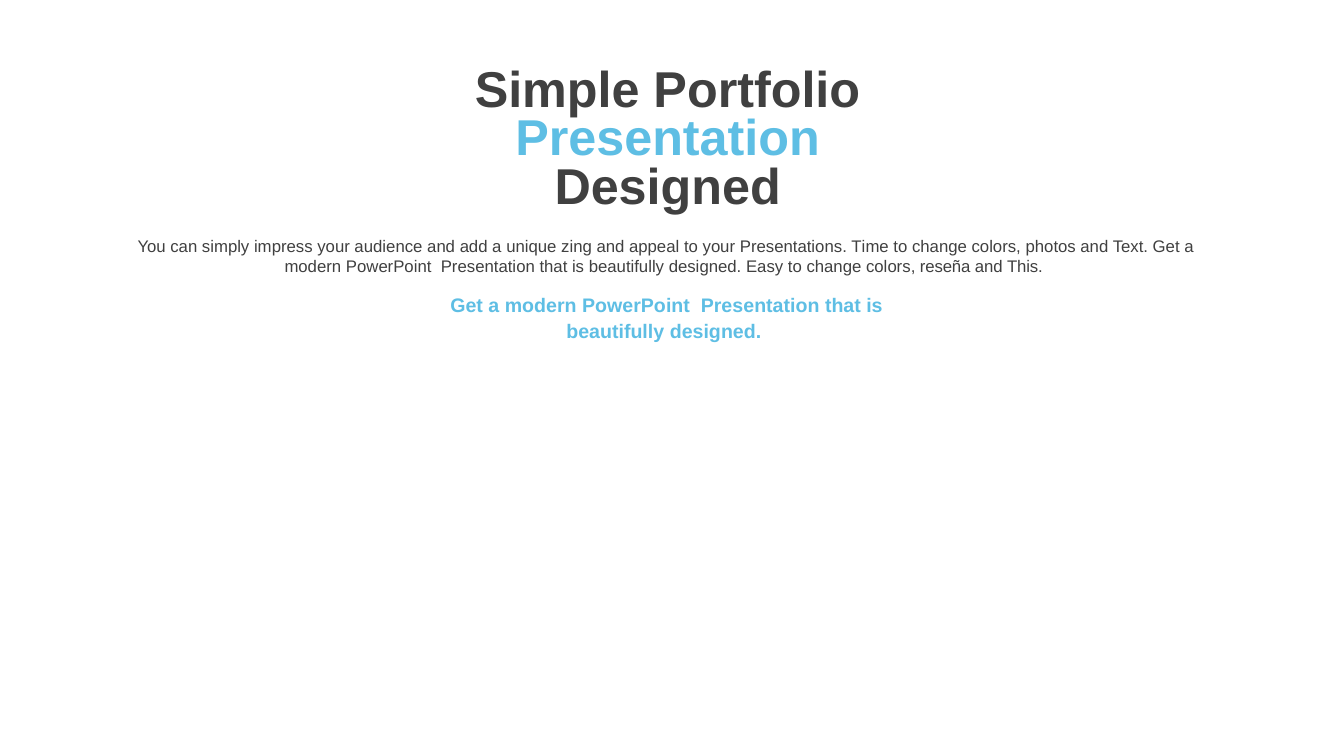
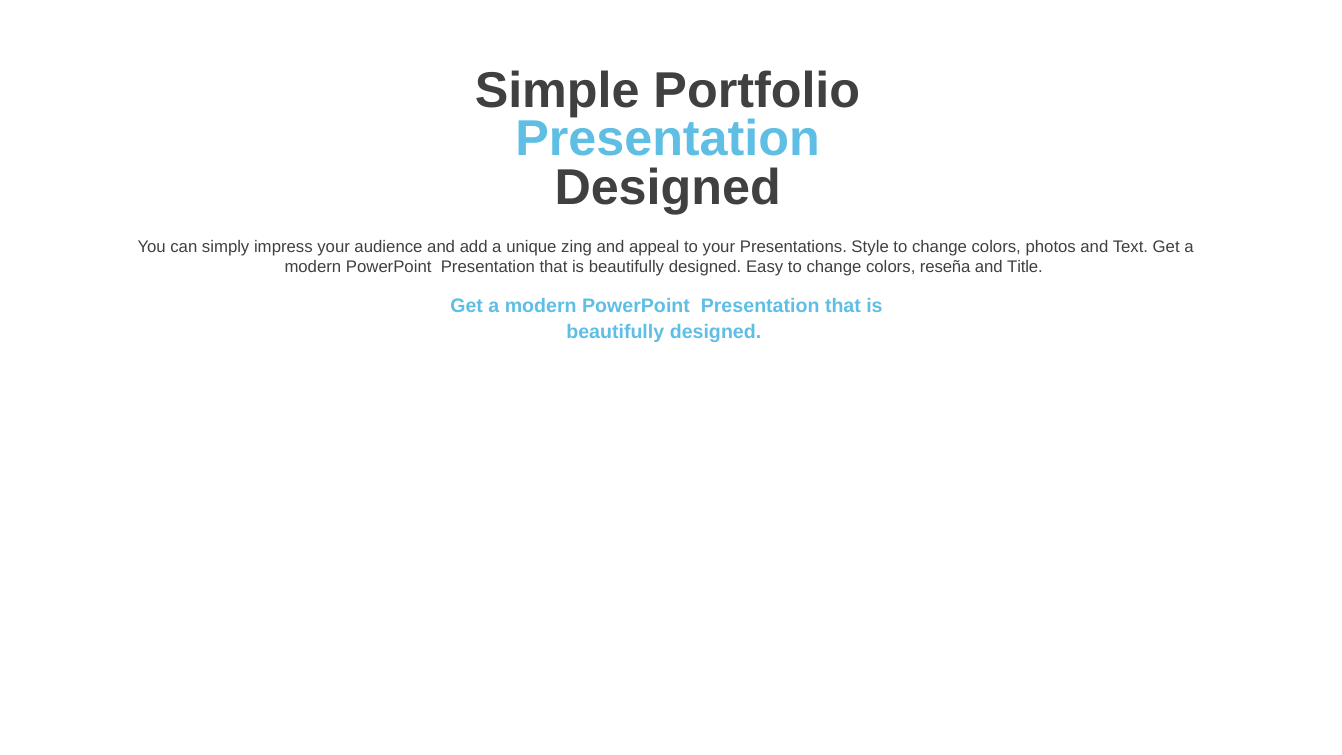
Time: Time -> Style (870, 247)
This: This -> Title (1025, 267)
